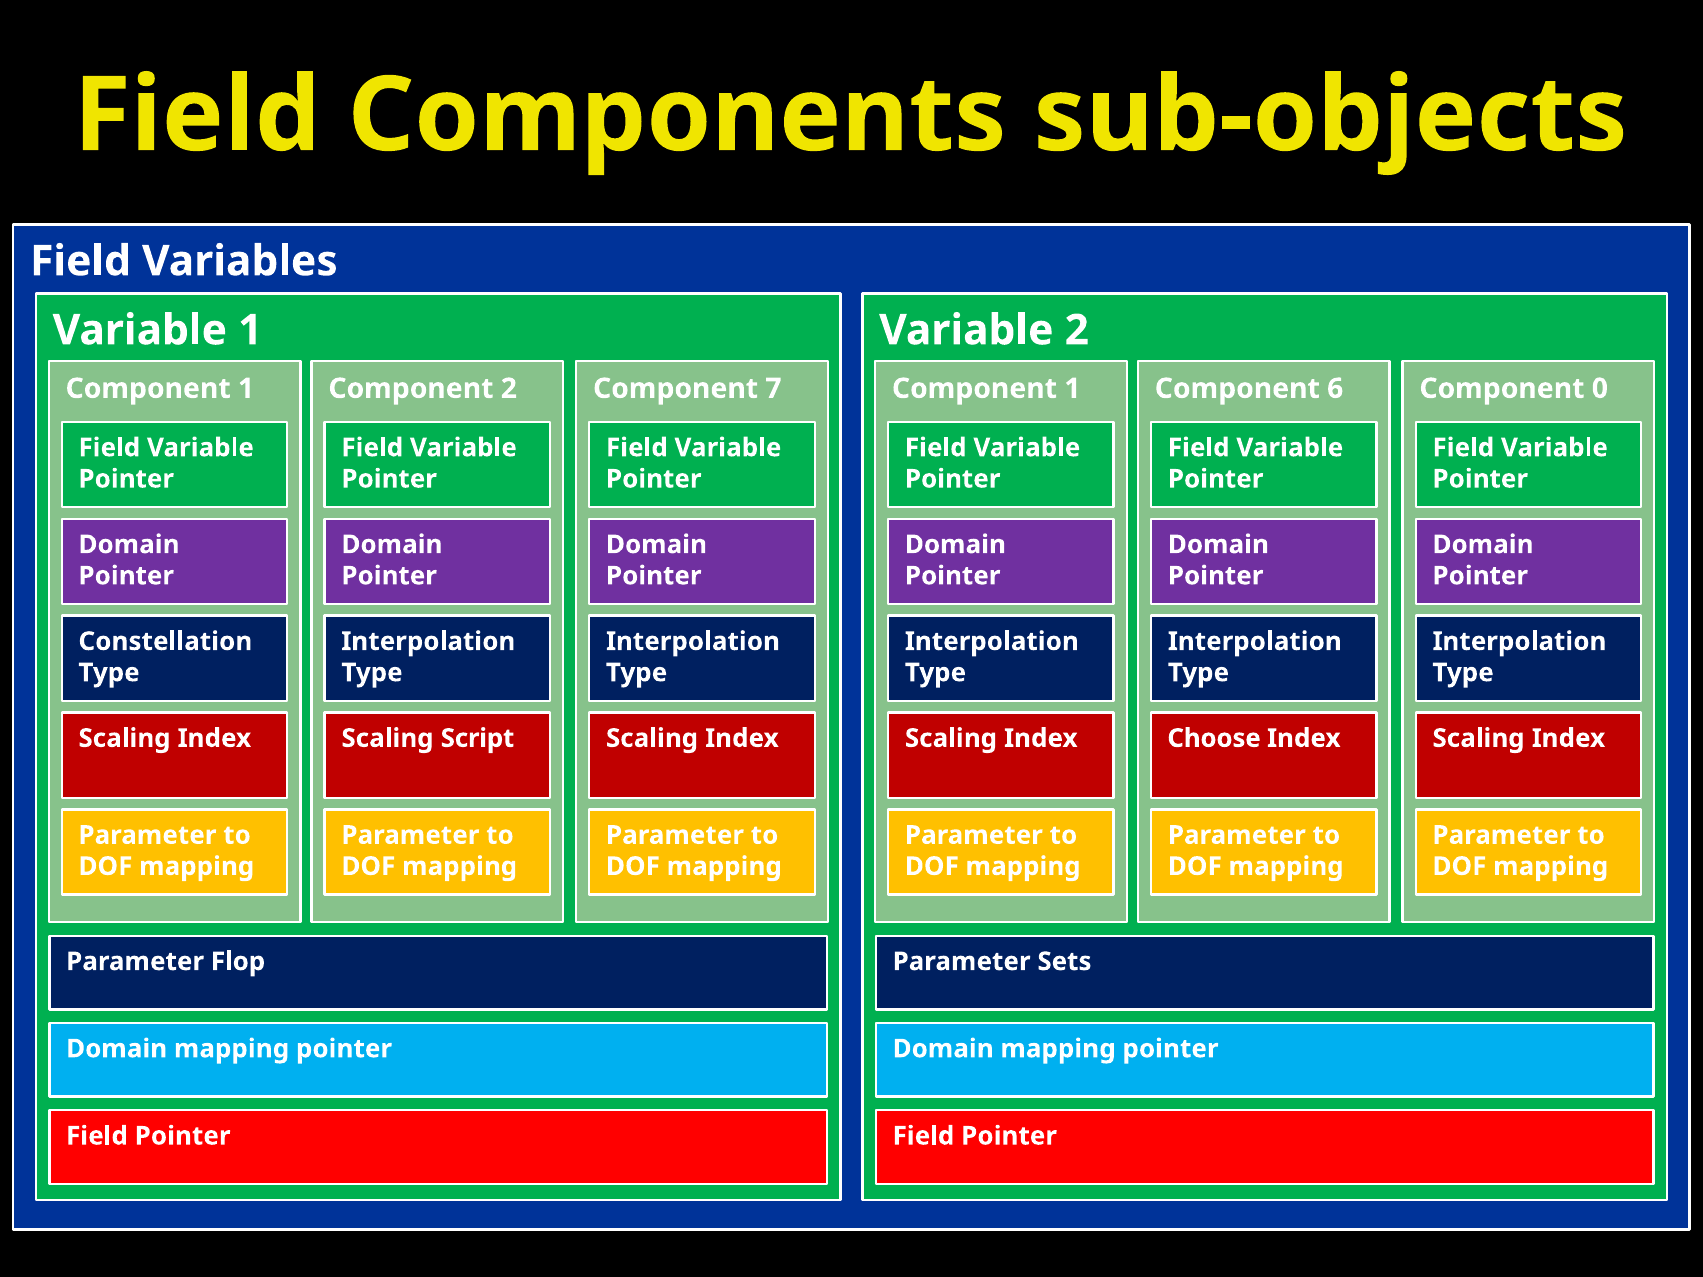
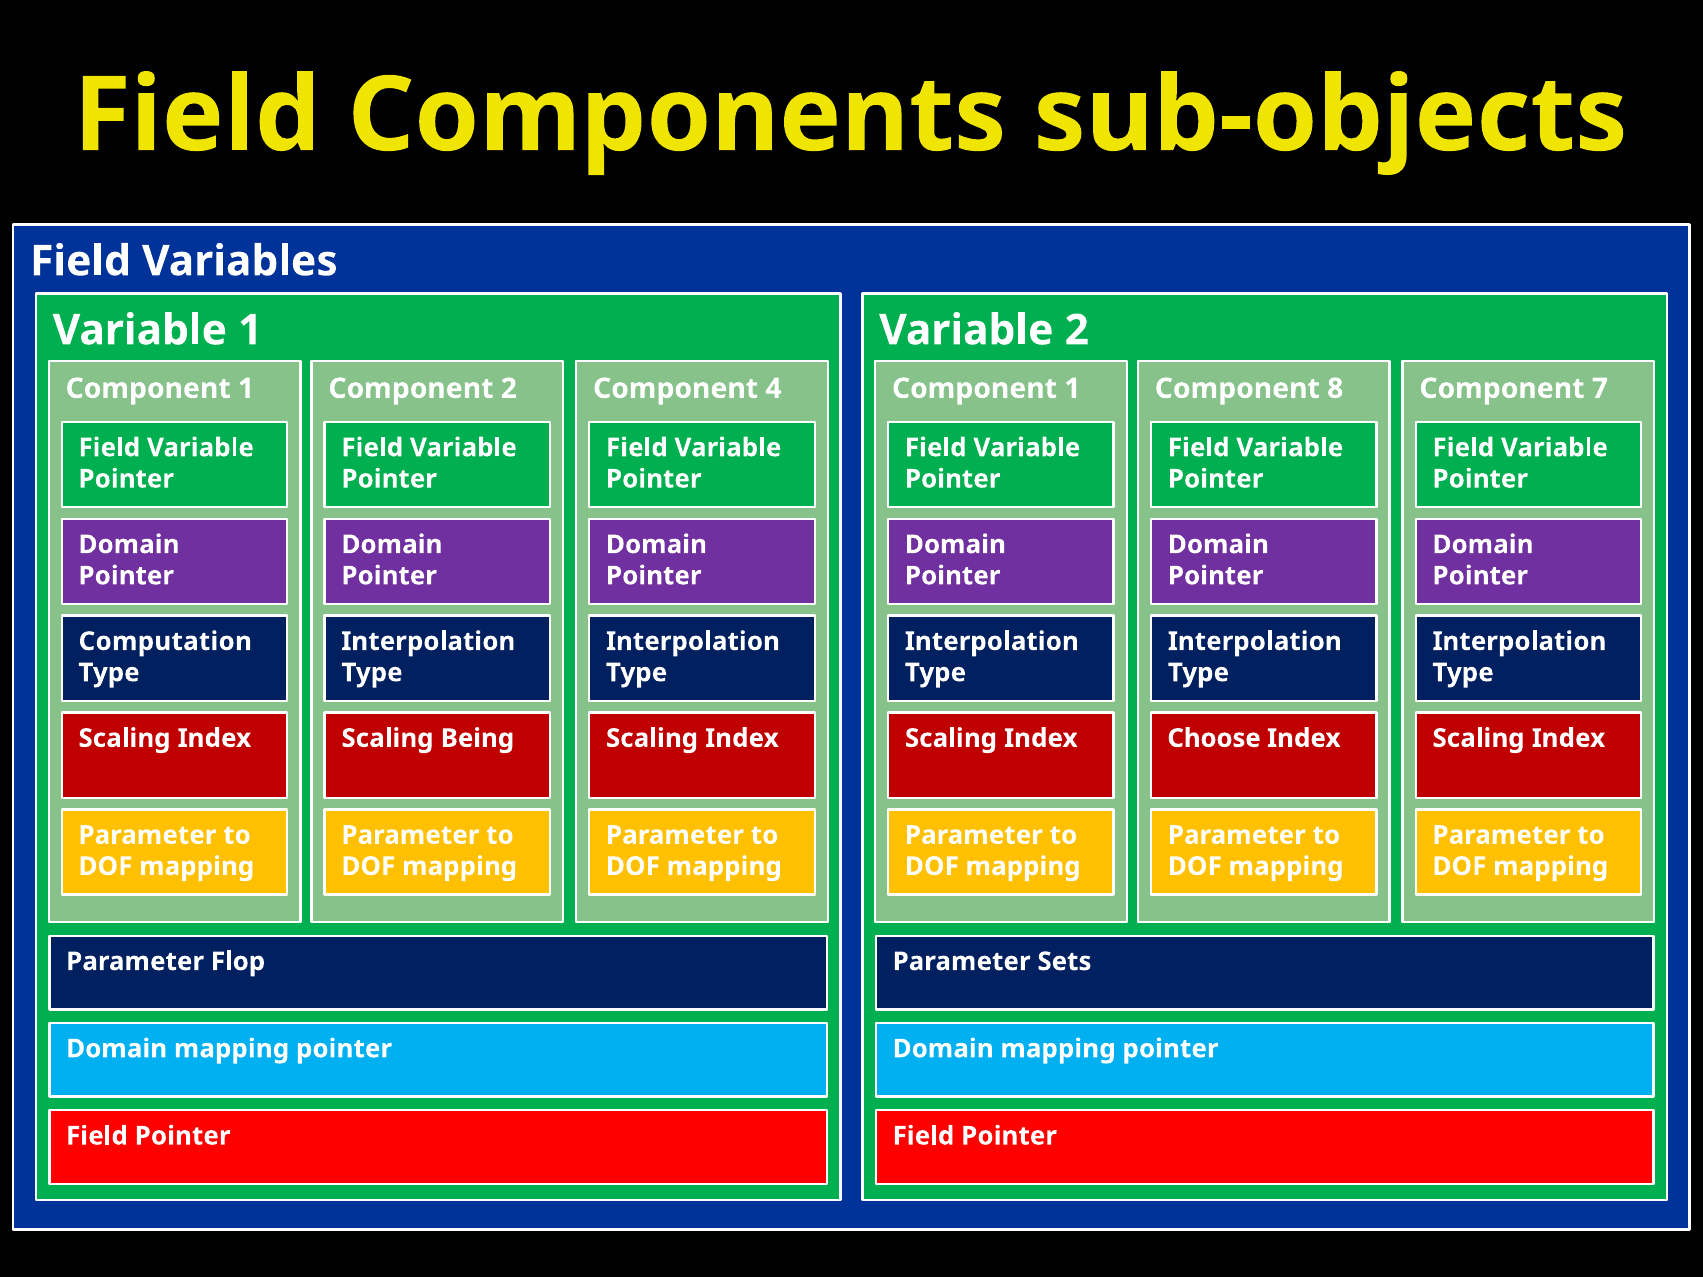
7: 7 -> 4 (774, 389)
6: 6 -> 8 (1335, 389)
0: 0 -> 7 (1600, 389)
Constellation: Constellation -> Computation (165, 642)
Script: Script -> Being (477, 738)
